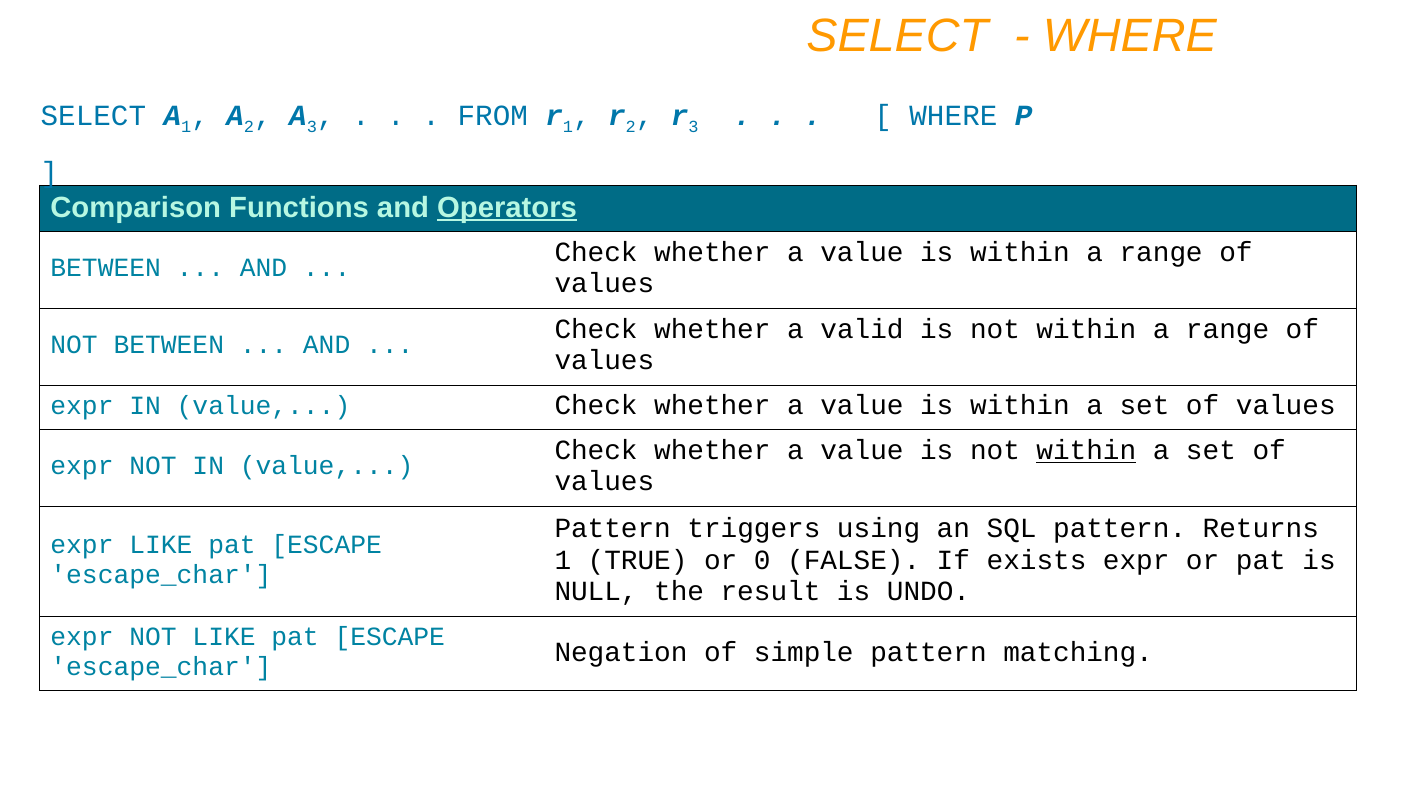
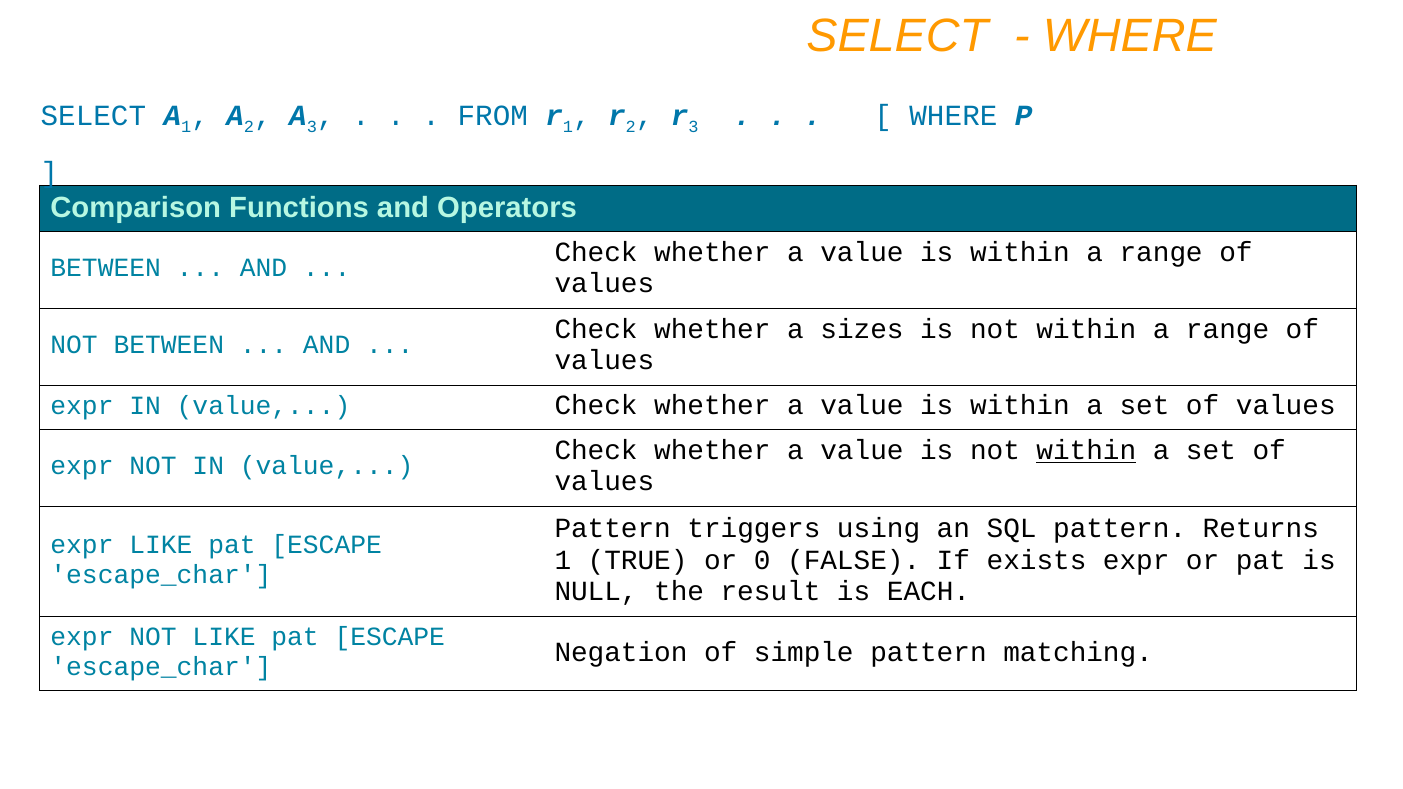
Operators underline: present -> none (507, 208)
valid: valid -> sizes (862, 329)
UNDO: UNDO -> EACH (929, 591)
